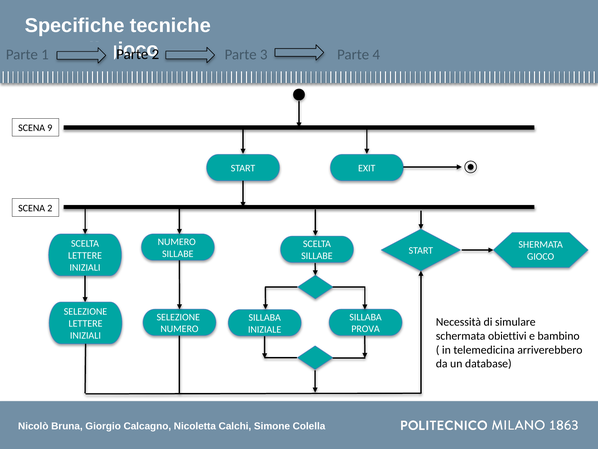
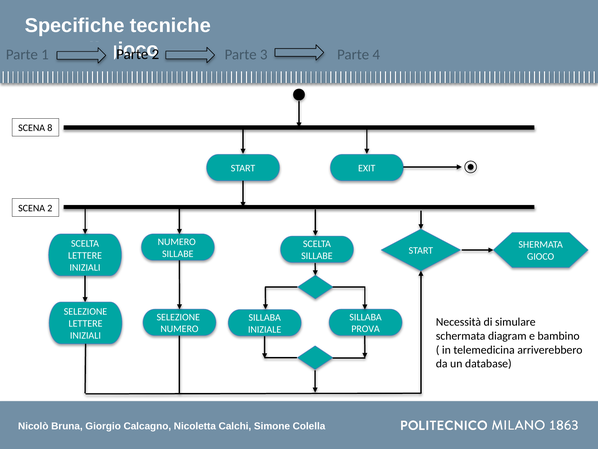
9: 9 -> 8 (50, 128)
obiettivi: obiettivi -> diagram (507, 335)
